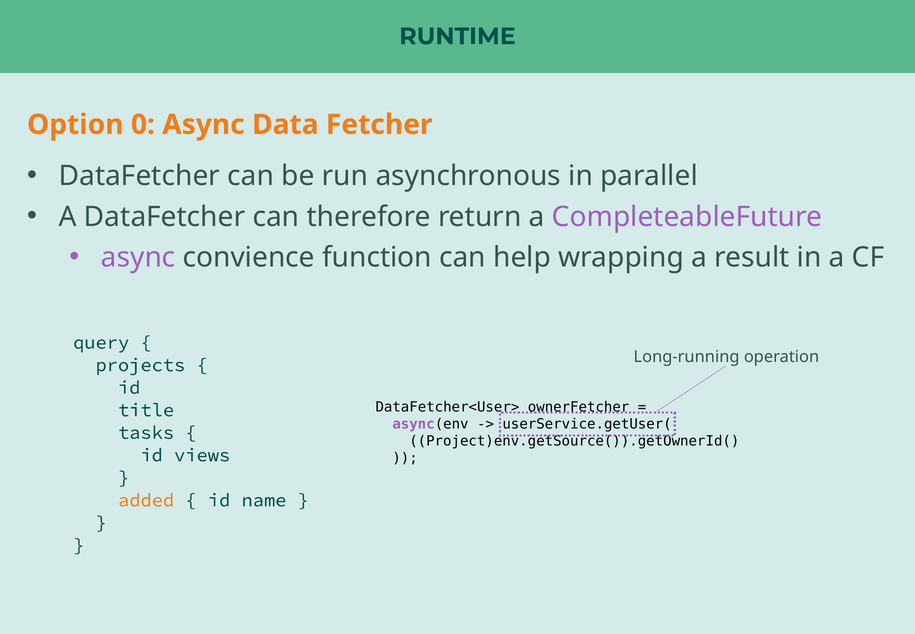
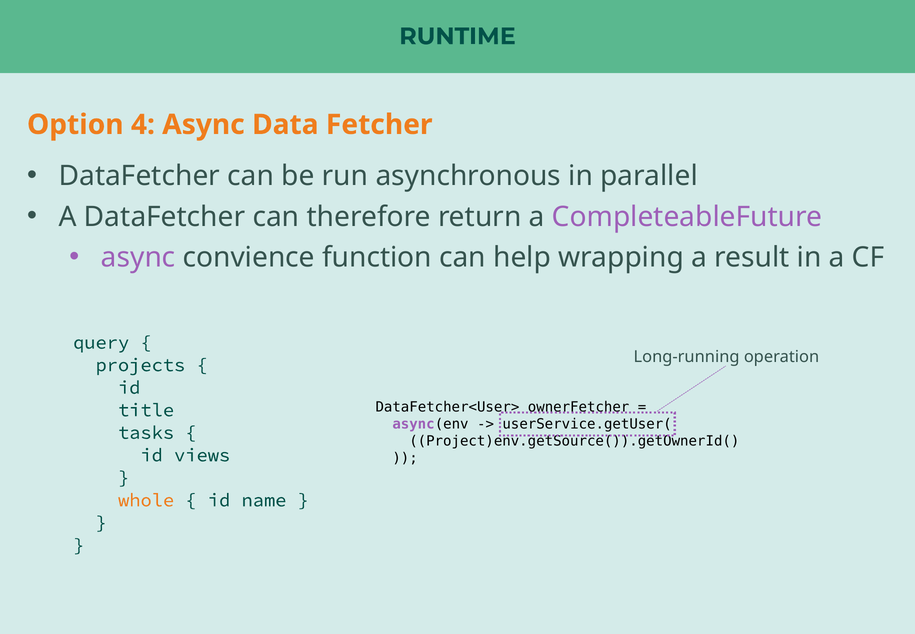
0: 0 -> 4 (143, 125)
added: added -> whole (146, 500)
